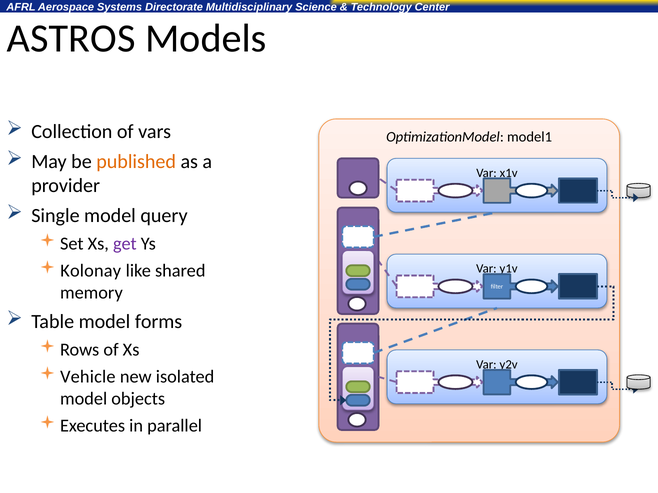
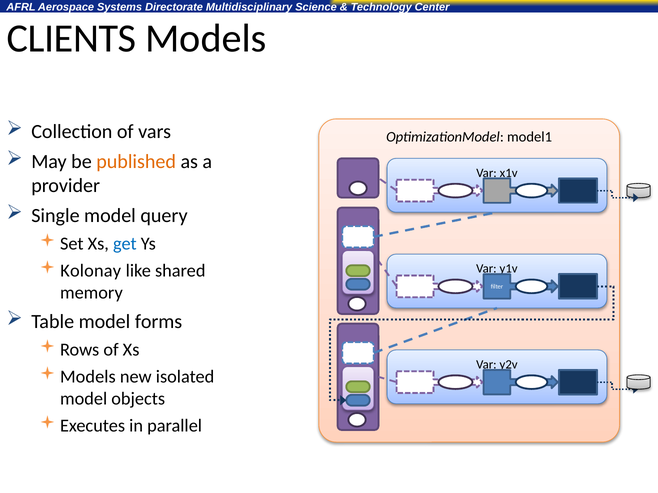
ASTROS: ASTROS -> CLIENTS (71, 38)
get colour: purple -> blue (125, 244)
Vehicle: Vehicle -> Models (88, 377)
